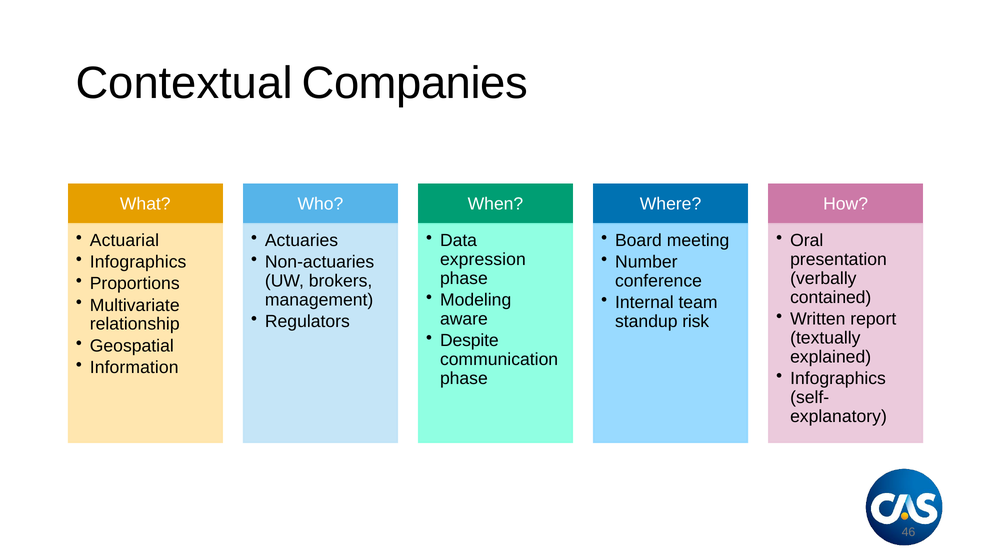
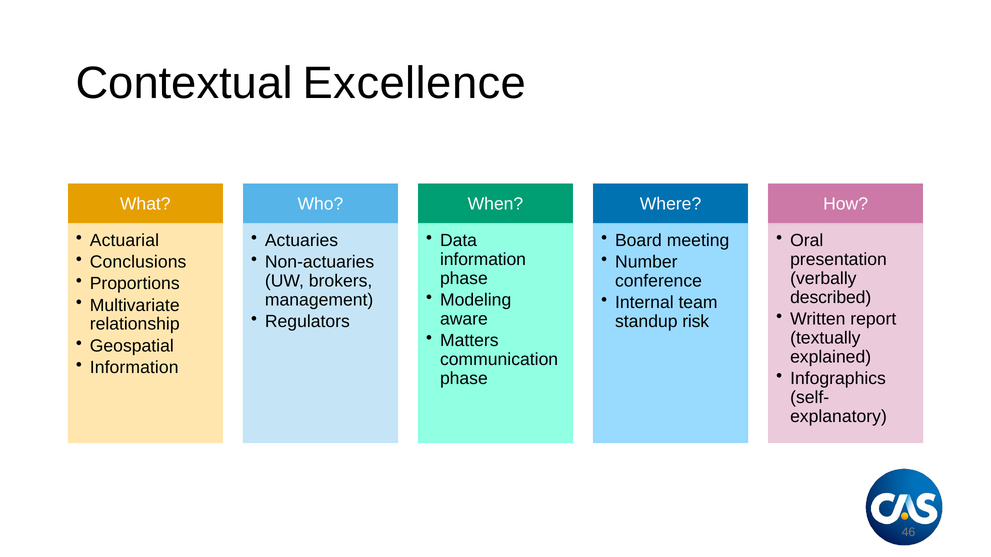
Companies: Companies -> Excellence (414, 83)
expression: expression -> information (483, 260)
Infographics: Infographics -> Conclusions (138, 262)
contained: contained -> described (831, 298)
Despite: Despite -> Matters (469, 341)
